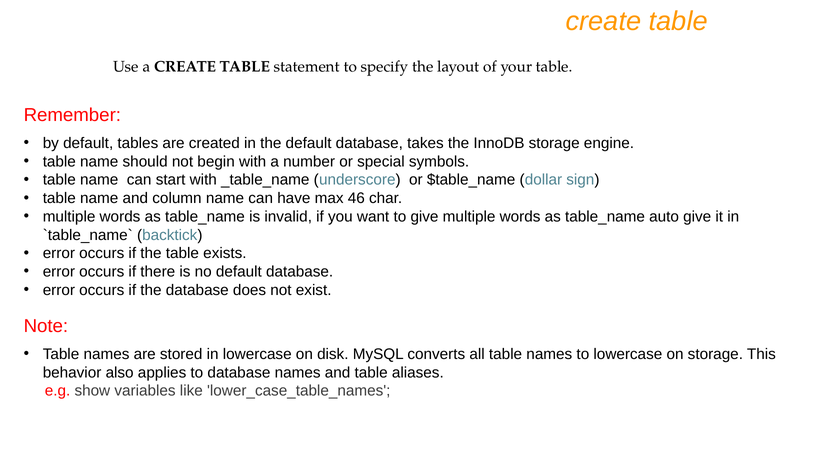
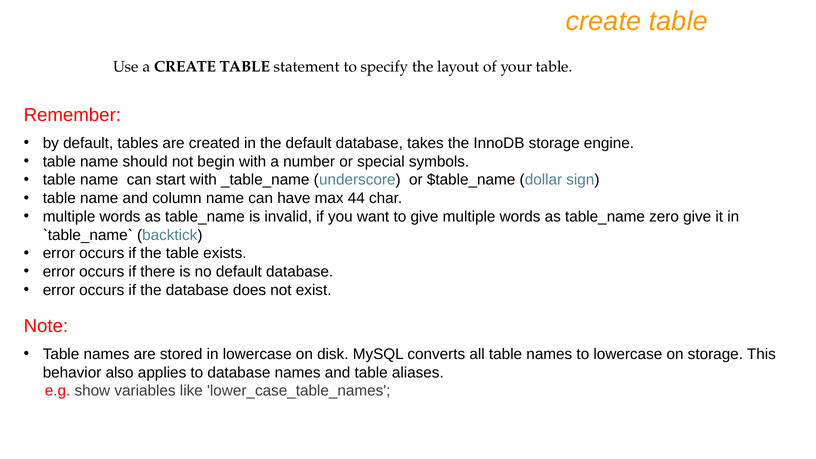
46: 46 -> 44 (356, 198)
auto: auto -> zero (664, 217)
